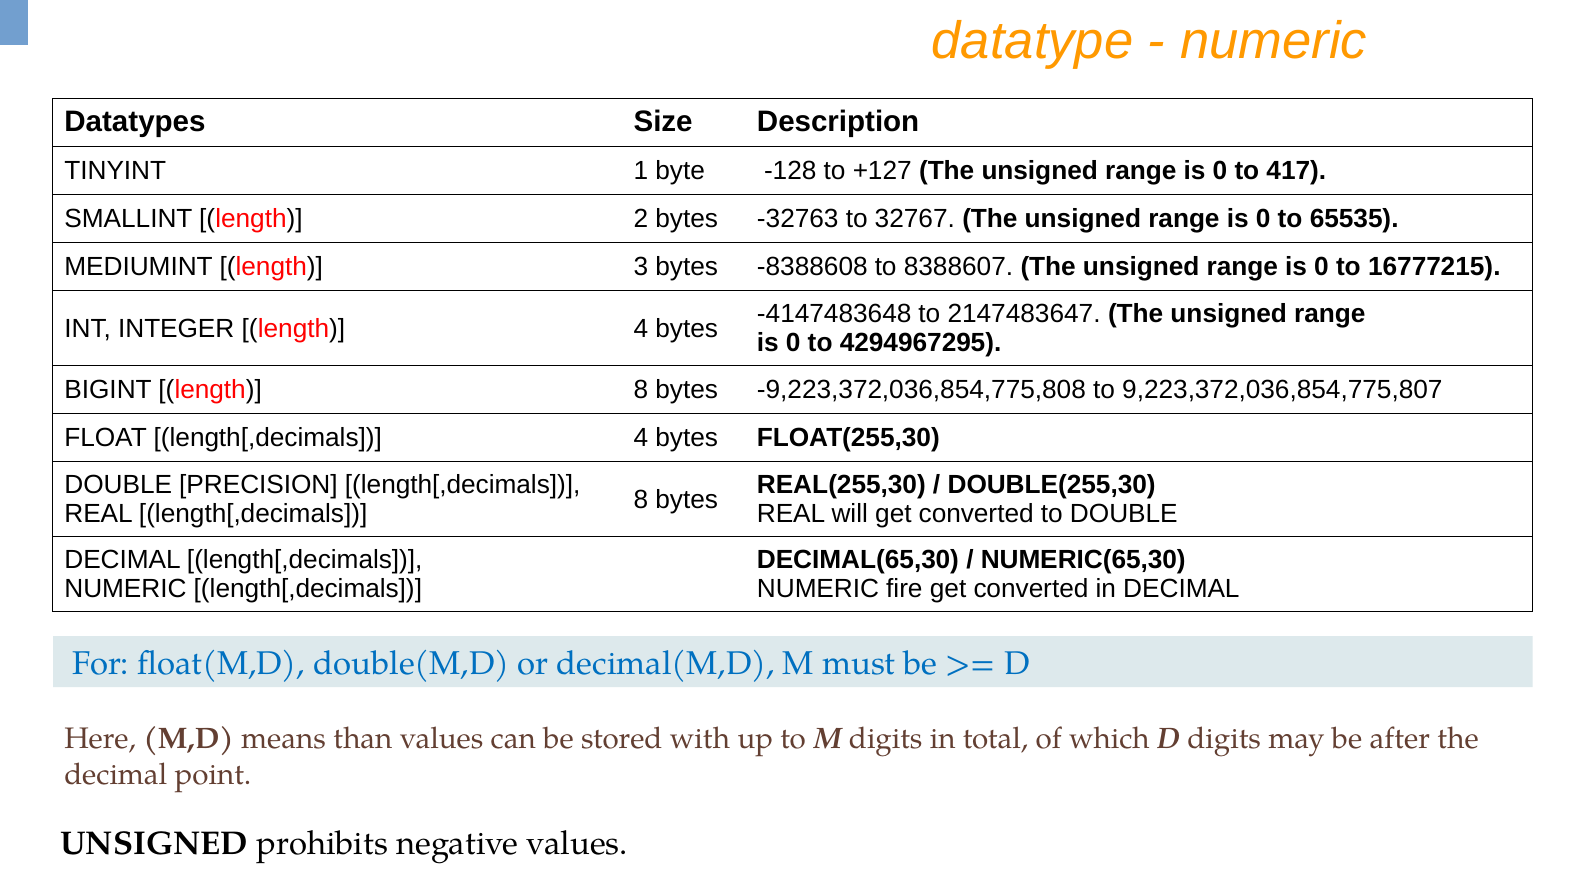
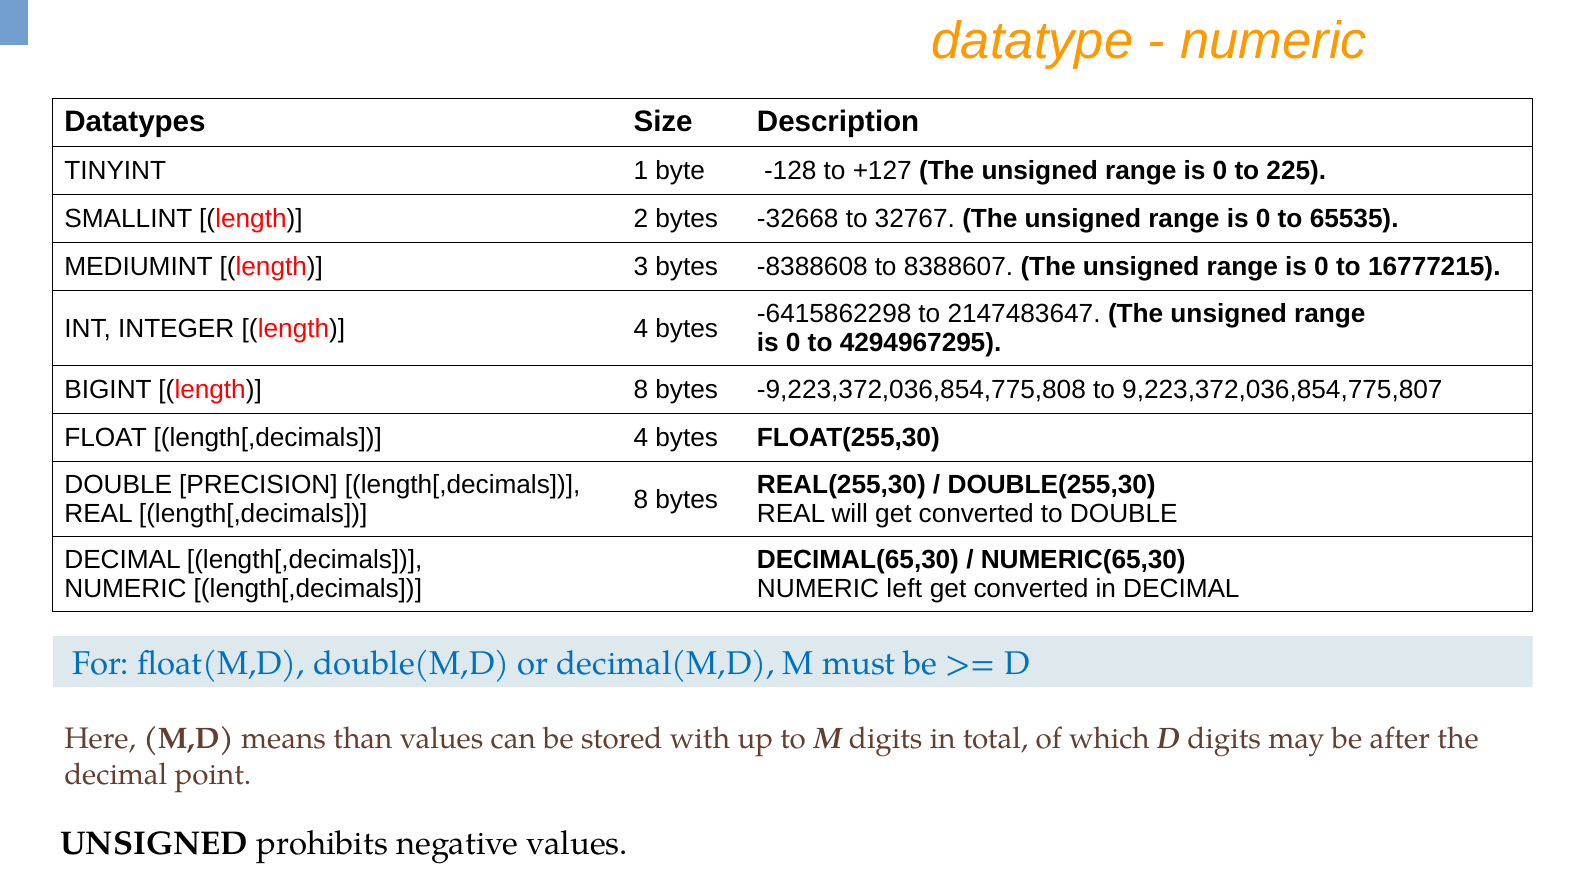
417: 417 -> 225 (1296, 171)
-32763: -32763 -> -32668 (798, 219)
-4147483648: -4147483648 -> -6415862298 (834, 314)
fire: fire -> left (904, 589)
